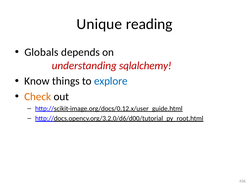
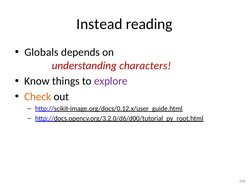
Unique: Unique -> Instead (99, 24)
sqlalchemy: sqlalchemy -> characters (145, 66)
explore colour: blue -> purple (111, 81)
